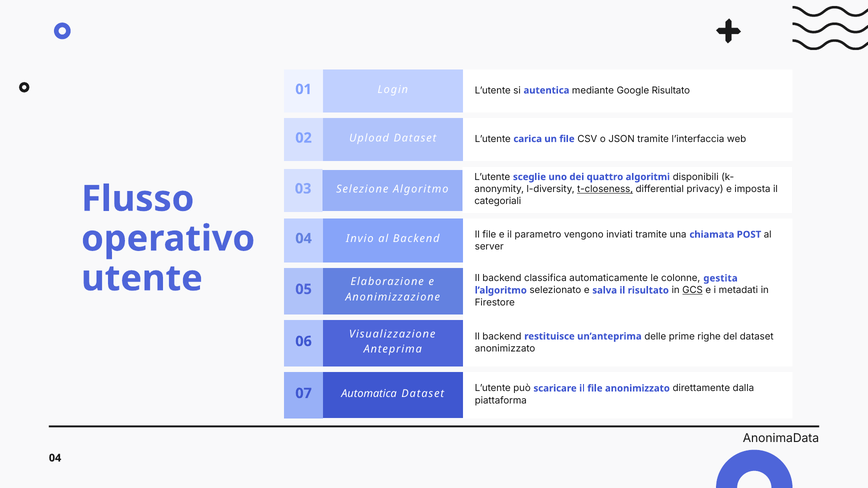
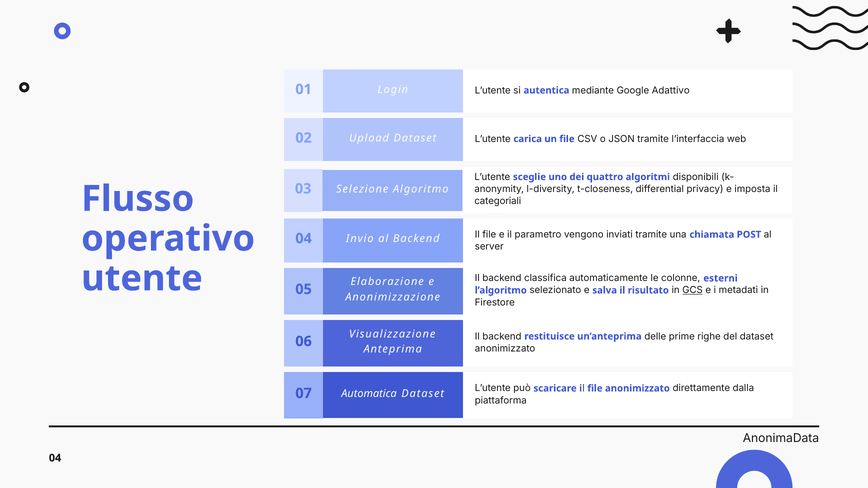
Google Risultato: Risultato -> Adattivo (671, 90)
t-closeness underline: present -> none (605, 189)
gestita: gestita -> esterni (720, 278)
